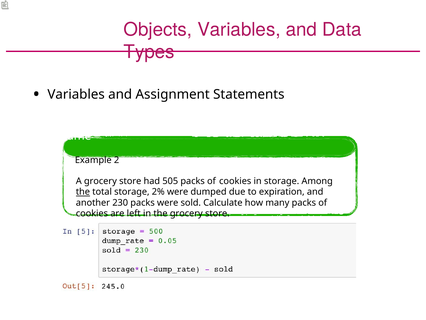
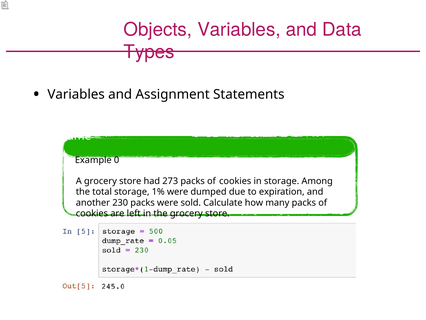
2: 2 -> 0 (117, 160)
505: 505 -> 273 (170, 181)
the underline: present -> none (83, 192)
2%: 2% -> 1% (158, 192)
